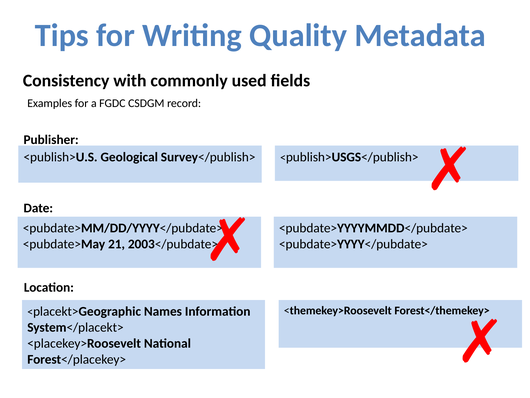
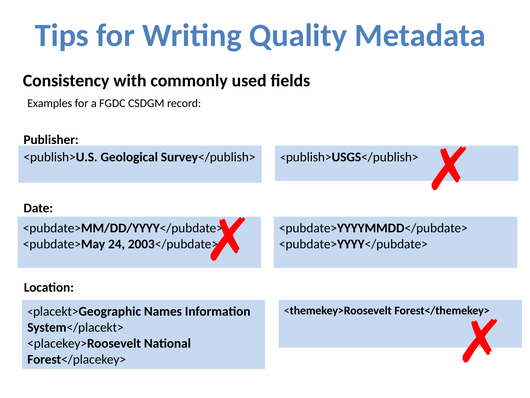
21: 21 -> 24 (117, 244)
